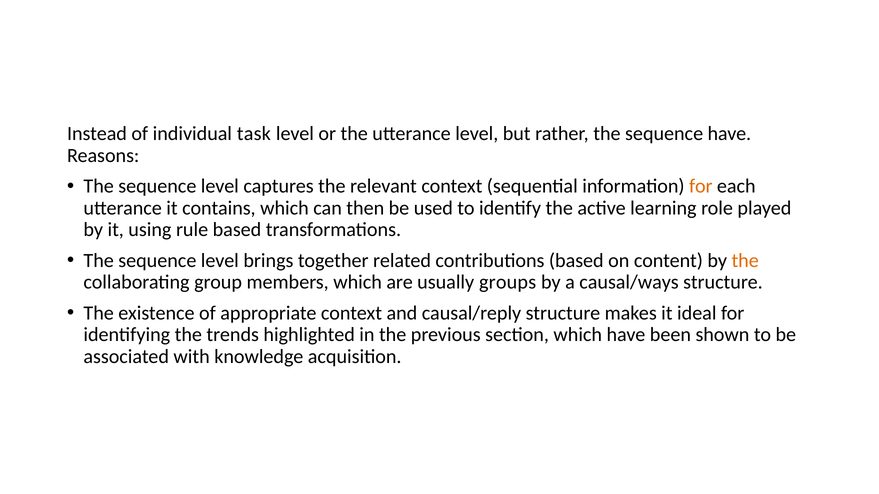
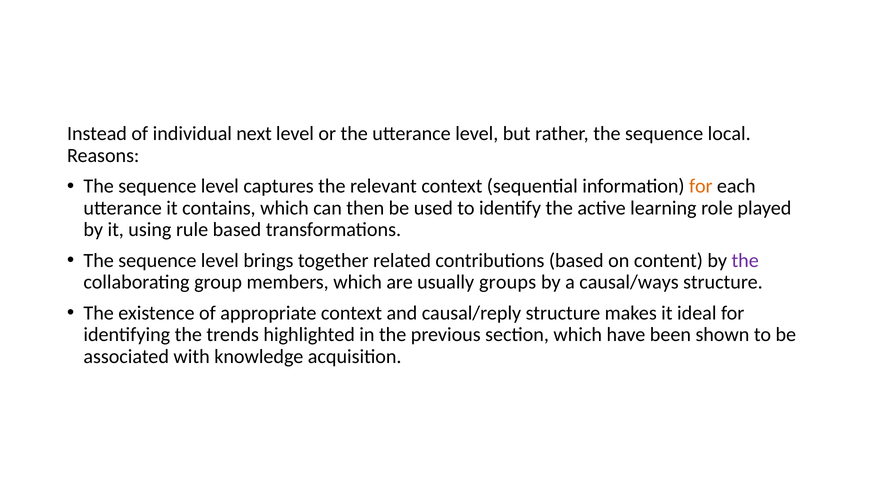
task: task -> next (254, 134)
sequence have: have -> local (729, 134)
the colour: orange -> purple (745, 261)
